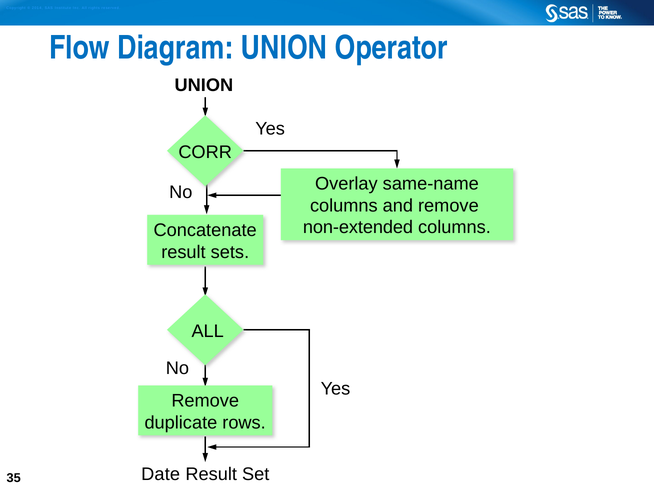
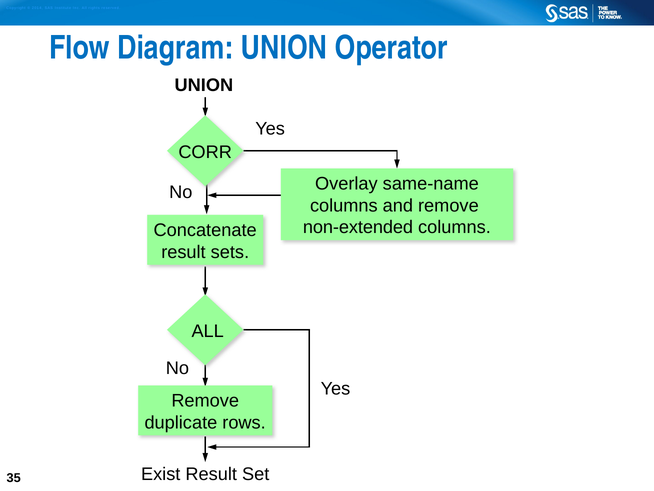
Date: Date -> Exist (161, 474)
